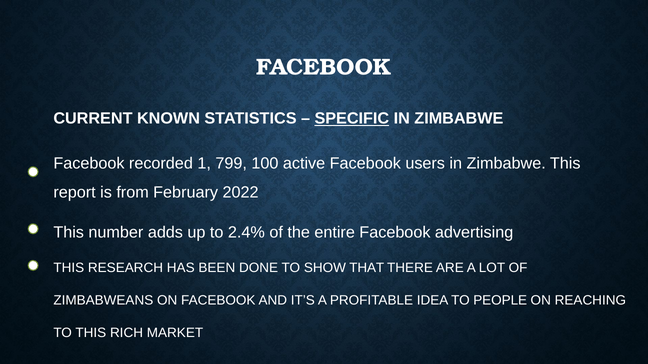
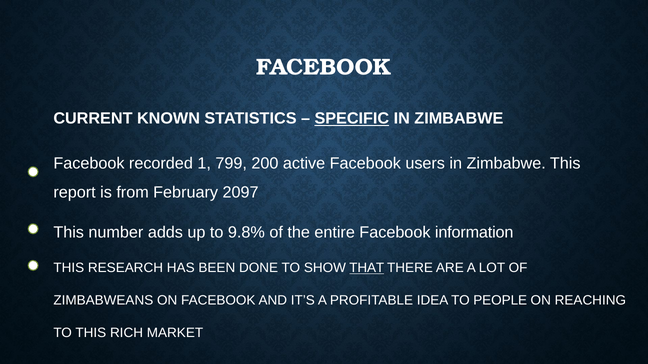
100: 100 -> 200 (265, 163)
2022: 2022 -> 2097 (241, 193)
2.4%: 2.4% -> 9.8% (246, 233)
advertising: advertising -> information (474, 233)
THAT underline: none -> present (367, 268)
